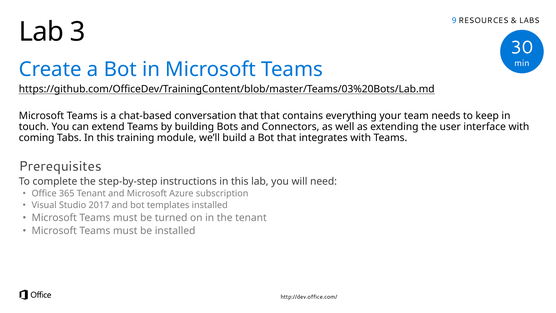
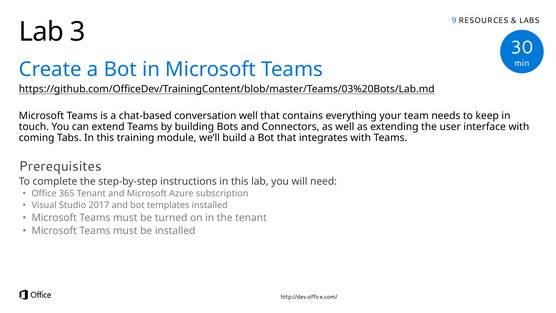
conversation that: that -> well (248, 116)
